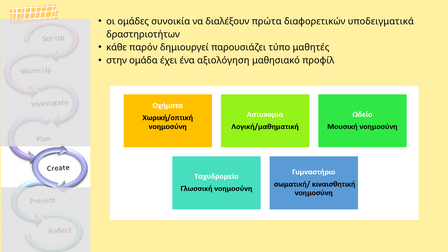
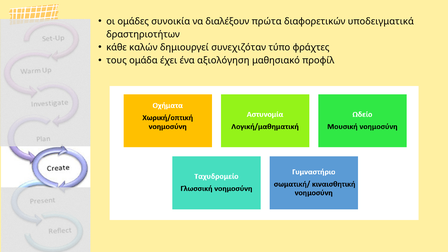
παρόν: παρόν -> καλών (143, 47)
παρουσιάζει: παρουσιάζει -> συνεχιζόταν (239, 47)
μαθητές: μαθητές -> φράχτες (311, 47)
στην: στην -> τους (117, 60)
